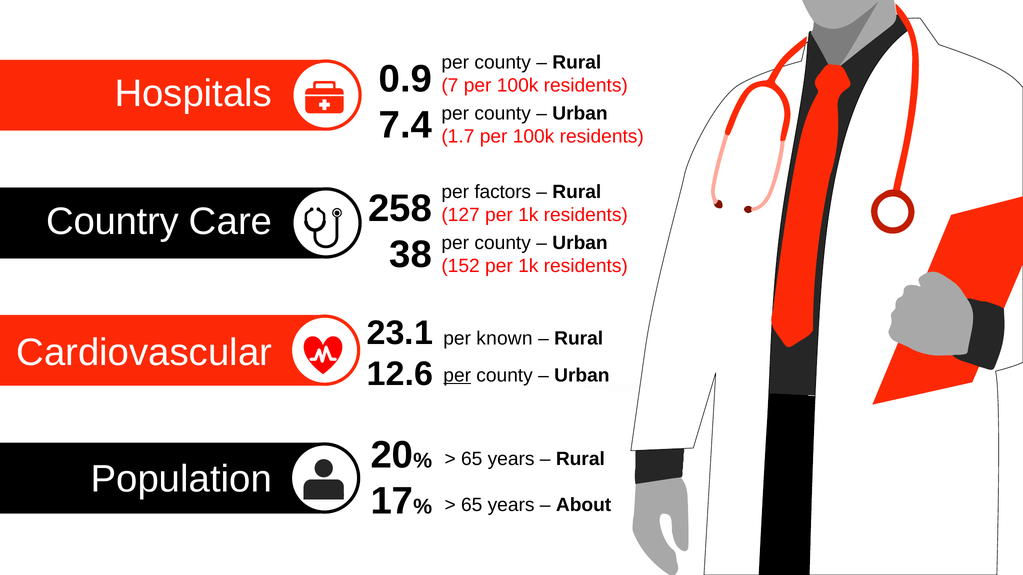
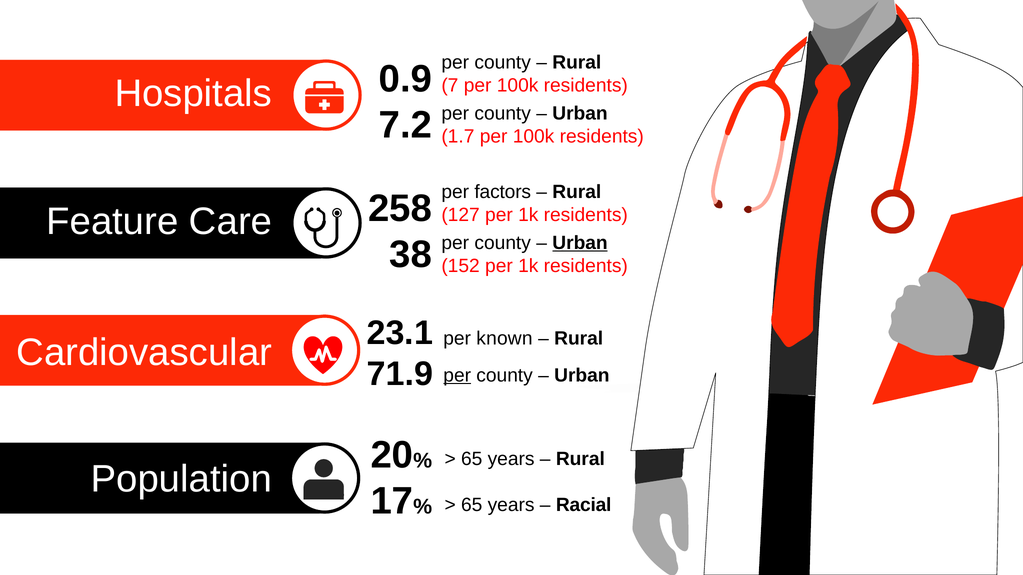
7.4: 7.4 -> 7.2 (405, 125)
Country: Country -> Feature (112, 222)
Urban underline: none -> present (580, 243)
12.6: 12.6 -> 71.9 (400, 374)
About: About -> Racial (584, 506)
